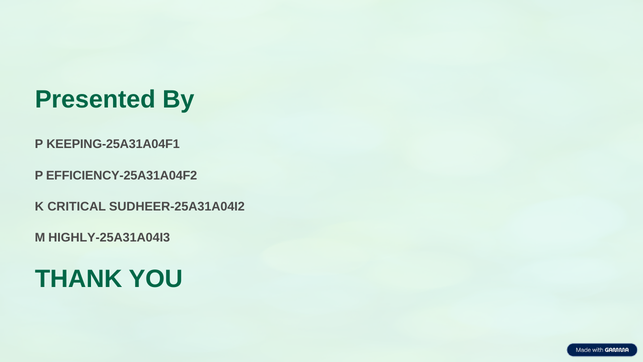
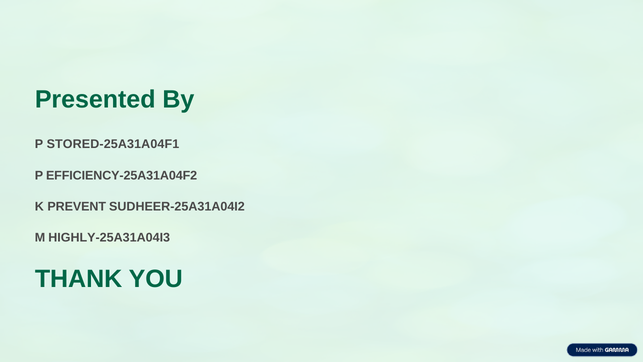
KEEPING-25A31A04F1: KEEPING-25A31A04F1 -> STORED-25A31A04F1 (113, 144)
CRITICAL: CRITICAL -> PREVENT (77, 206)
